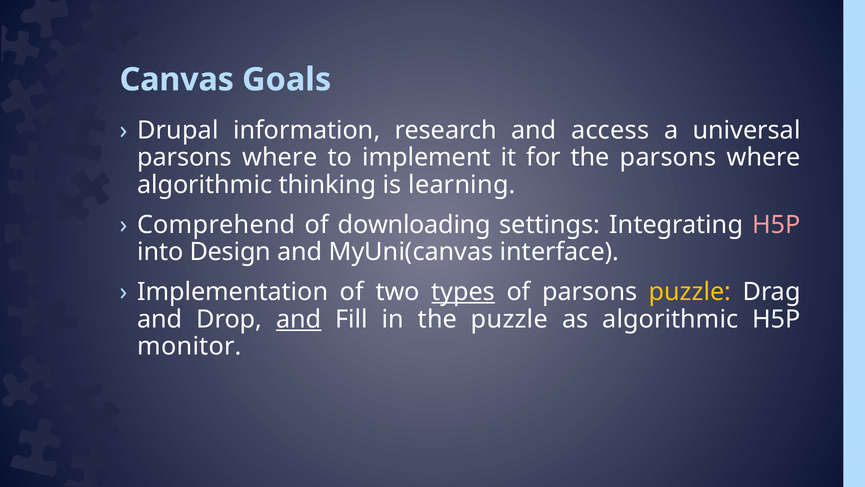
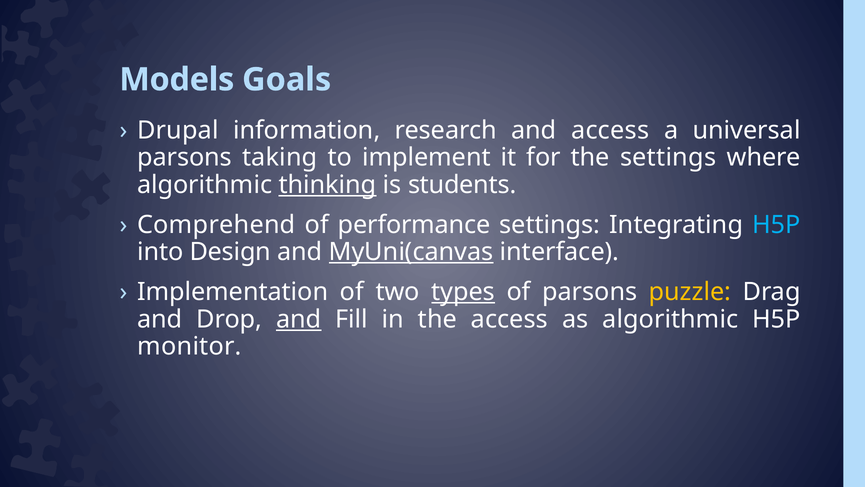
Canvas: Canvas -> Models (177, 80)
where: where -> taking (280, 158)
the parsons: parsons -> settings (668, 158)
thinking underline: none -> present (328, 185)
learning: learning -> students (462, 185)
downloading: downloading -> performance (414, 225)
H5P colour: pink -> light blue (776, 225)
MyUni(canvas underline: none -> present (411, 252)
the puzzle: puzzle -> access (509, 319)
